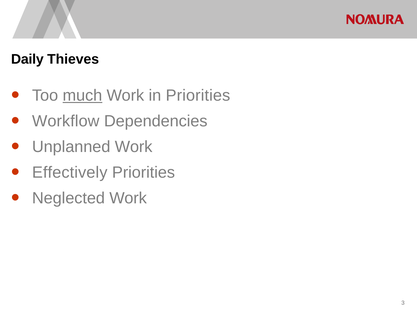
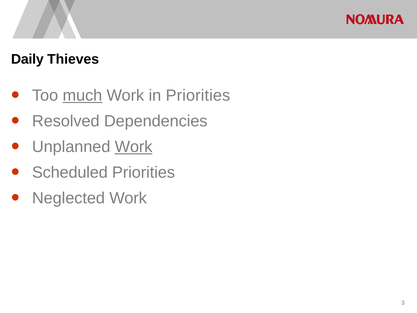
Workflow: Workflow -> Resolved (66, 121)
Work underline: none -> present (134, 147)
Effectively: Effectively -> Scheduled (70, 172)
